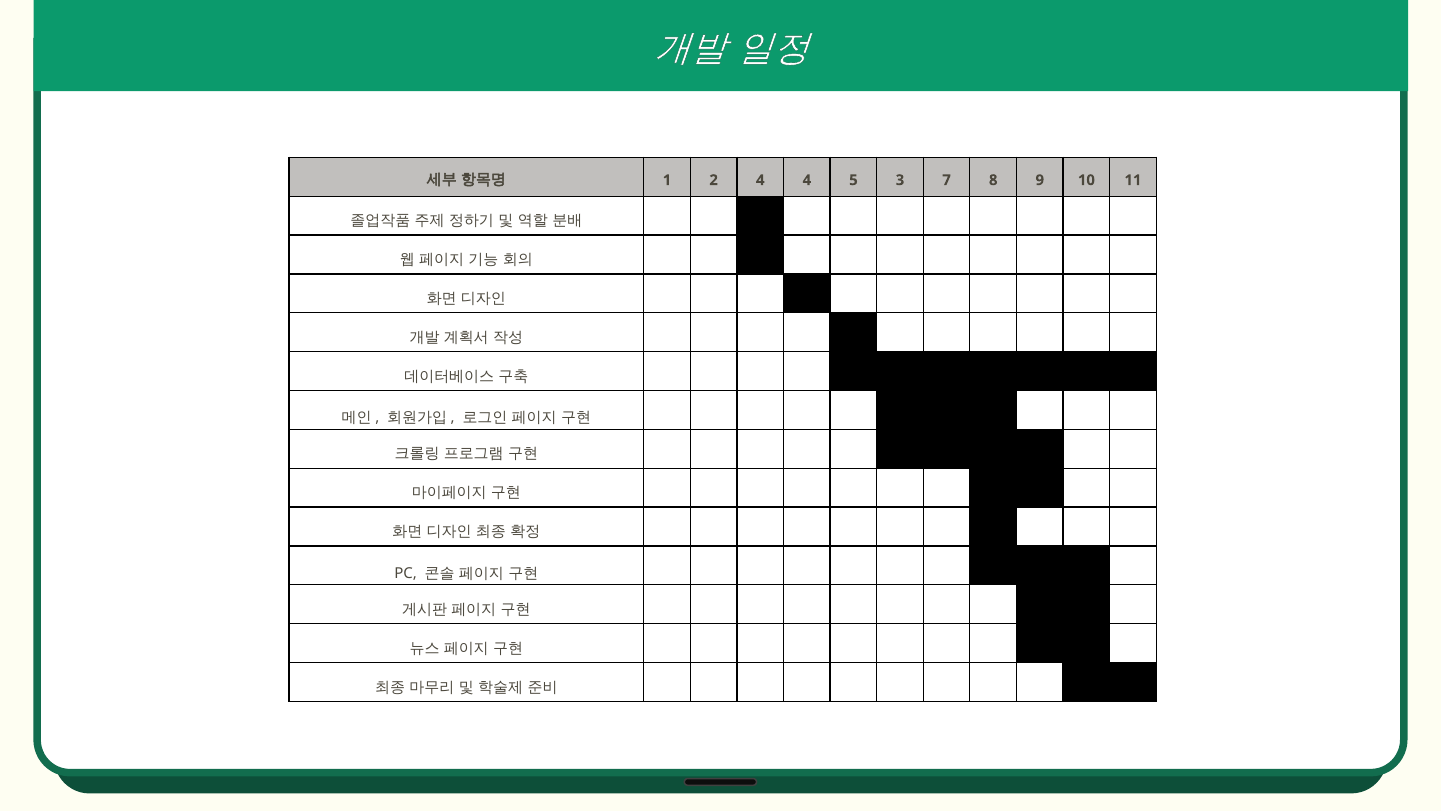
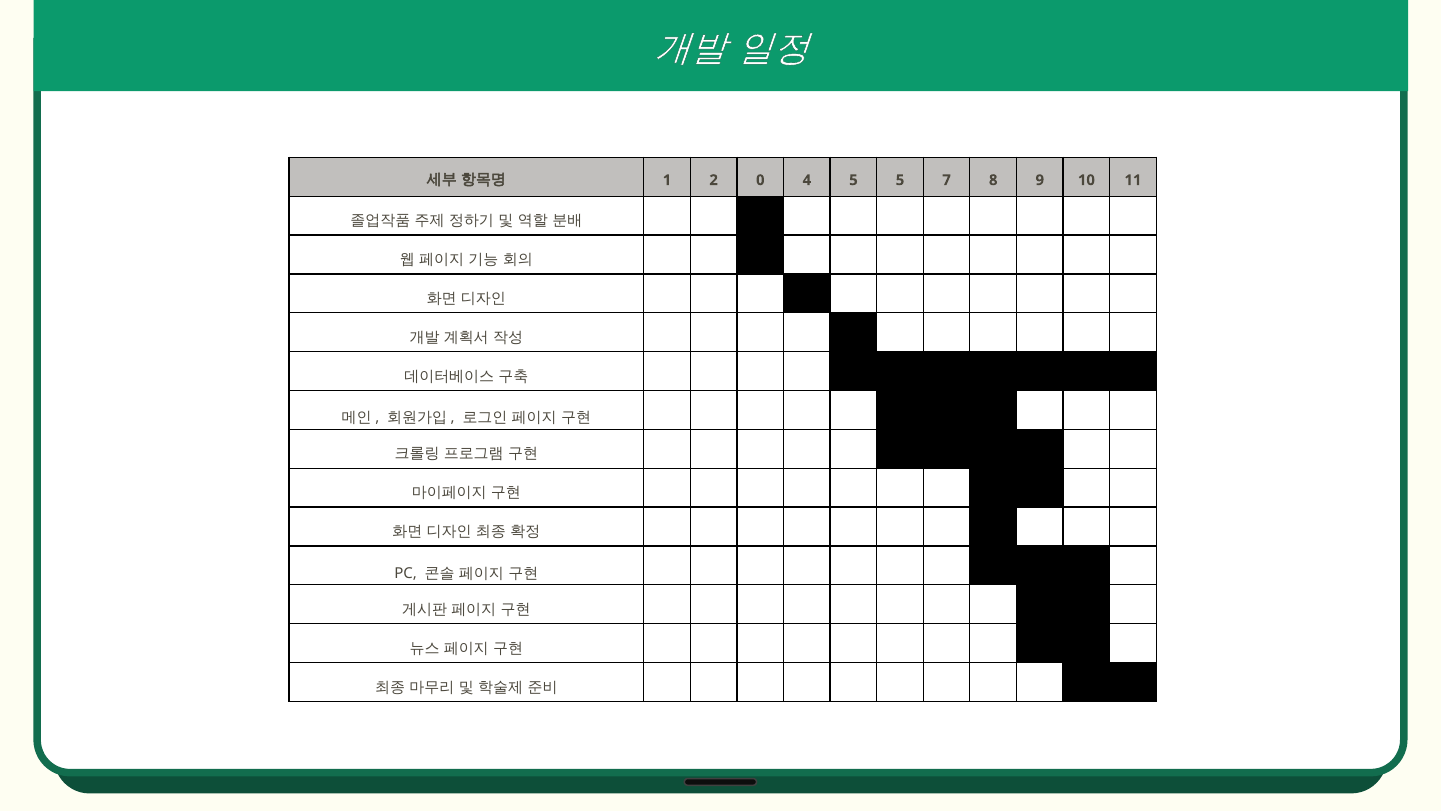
2 4: 4 -> 0 (760, 180)
5 3: 3 -> 5 (900, 180)
